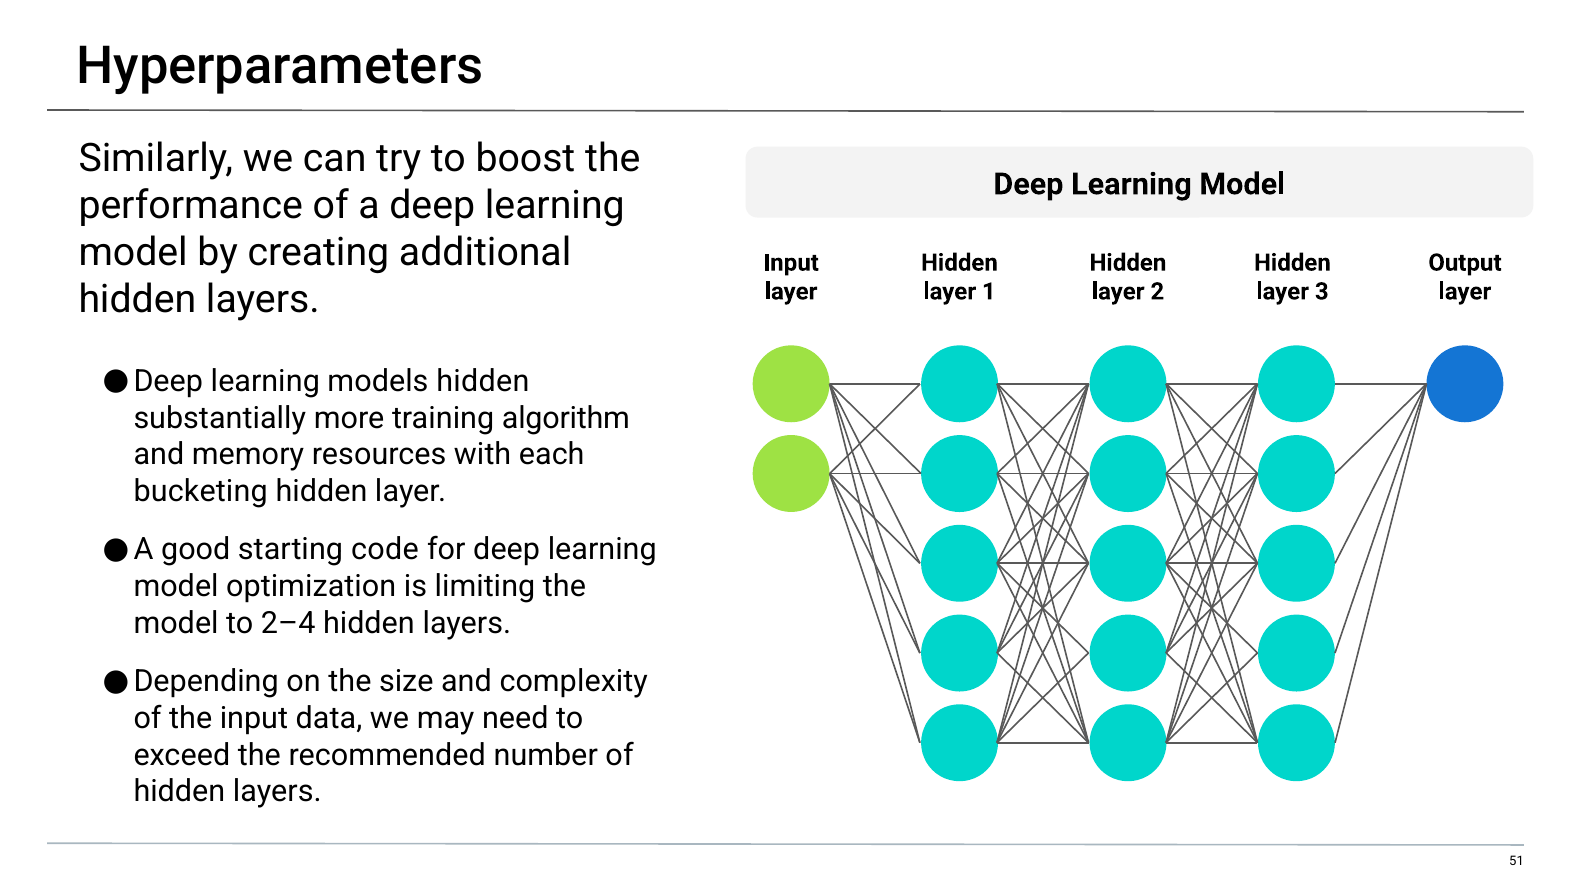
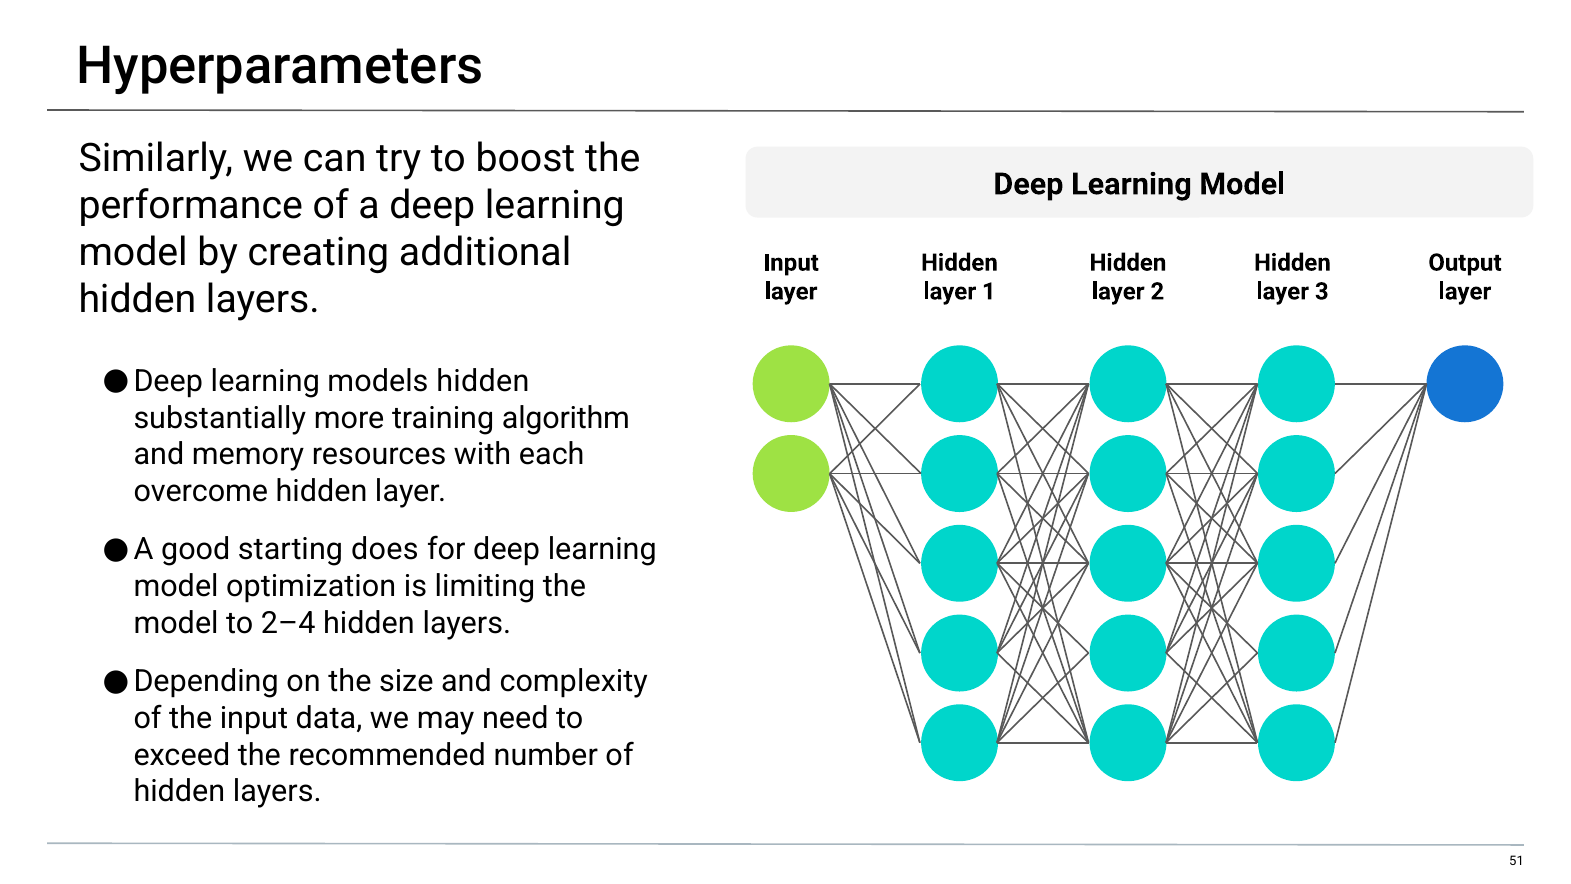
bucketing: bucketing -> overcome (201, 491)
code: code -> does (385, 550)
